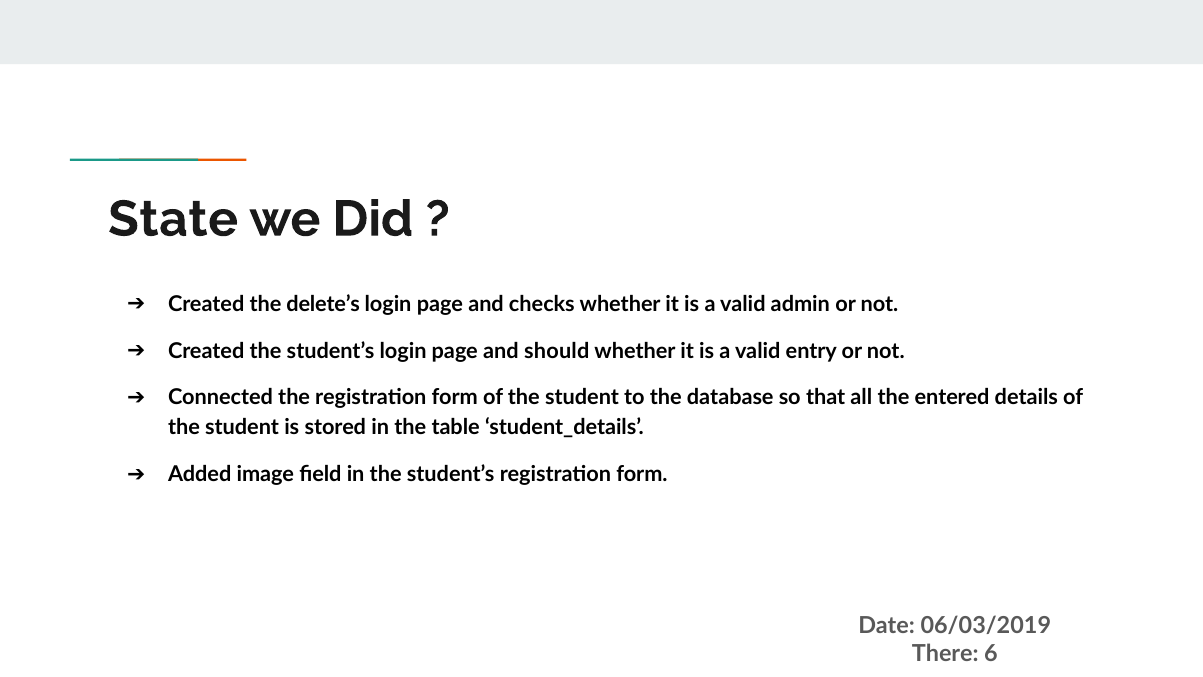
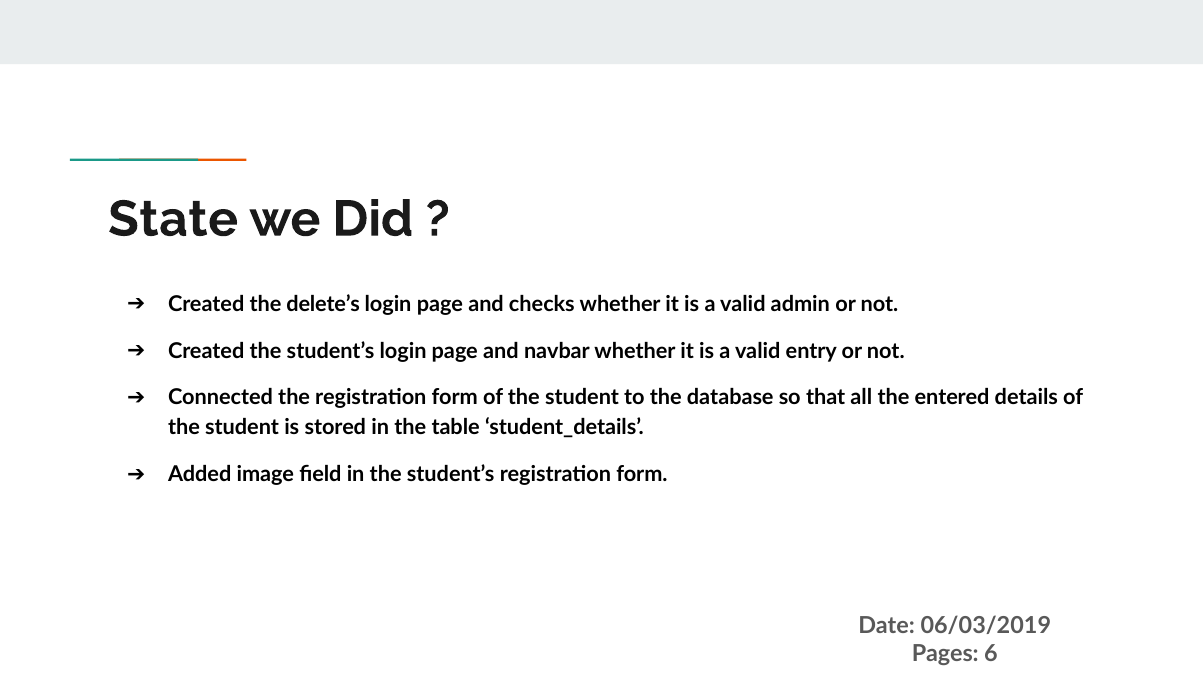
should: should -> navbar (557, 351)
There: There -> Pages (945, 654)
